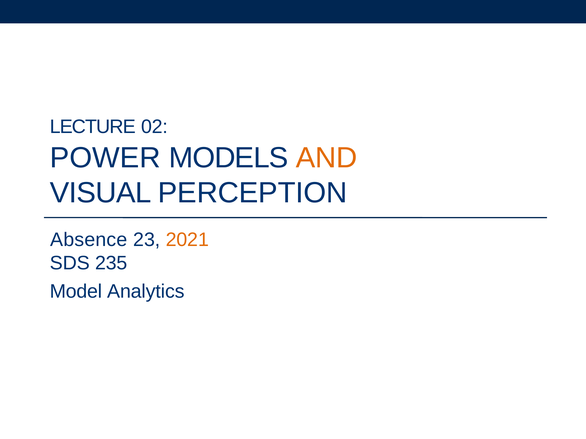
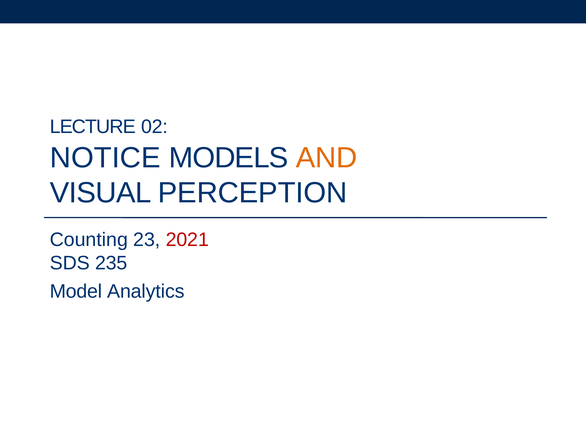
POWER: POWER -> NOTICE (105, 158)
Absence: Absence -> Counting (89, 240)
2021 colour: orange -> red (187, 240)
